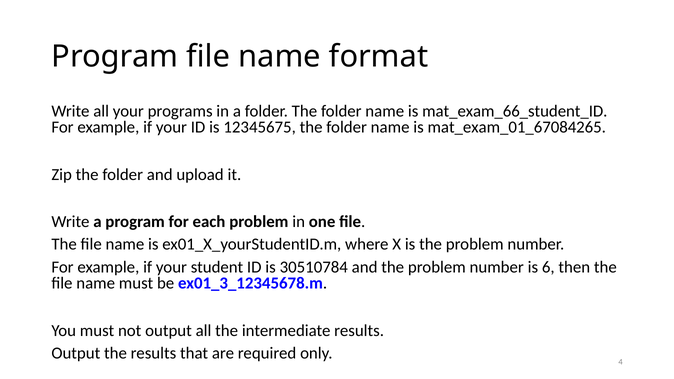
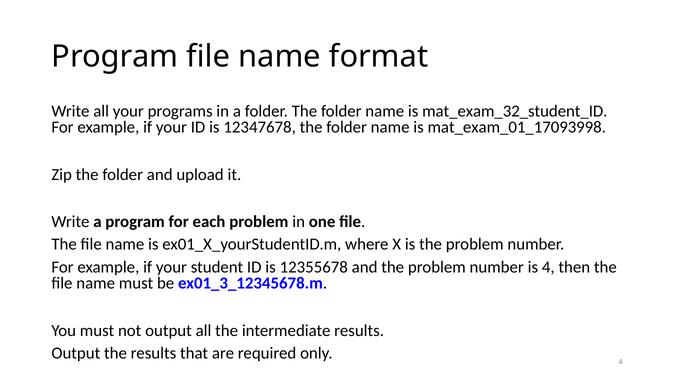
mat_exam_66_student_ID: mat_exam_66_student_ID -> mat_exam_32_student_ID (515, 111)
12345675: 12345675 -> 12347678 (260, 127)
mat_exam_01_67084265: mat_exam_01_67084265 -> mat_exam_01_17093998 (517, 127)
30510784: 30510784 -> 12355678 (314, 267)
is 6: 6 -> 4 (548, 267)
